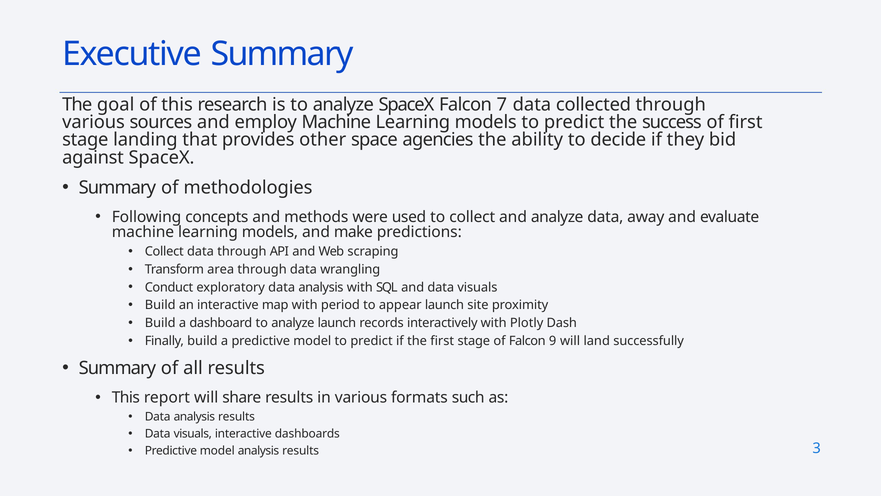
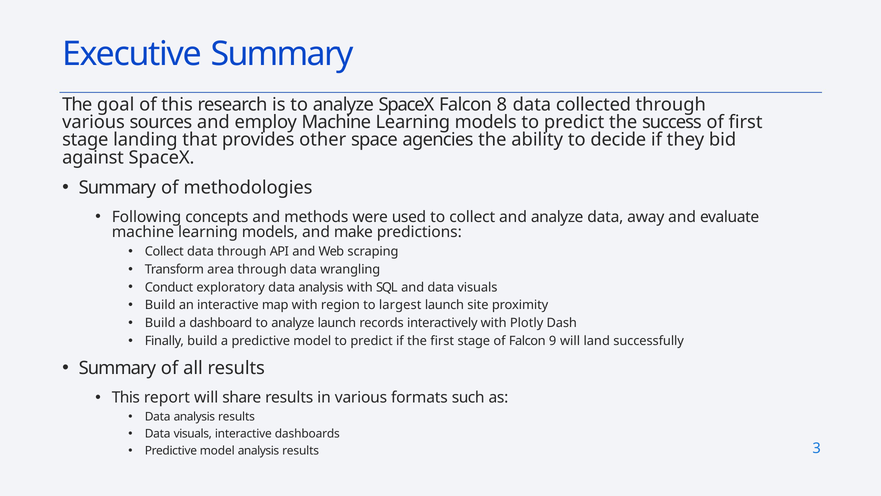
7: 7 -> 8 (502, 104)
period: period -> region (340, 305)
appear: appear -> largest (400, 305)
